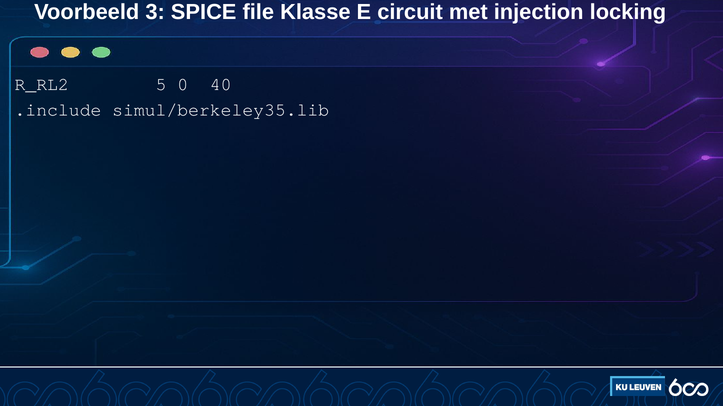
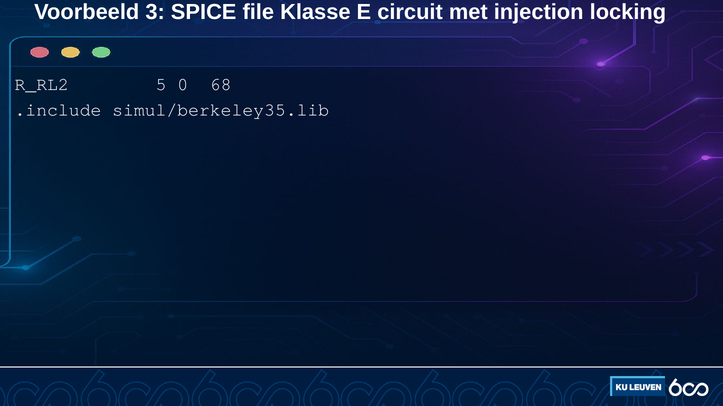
40: 40 -> 68 (221, 84)
